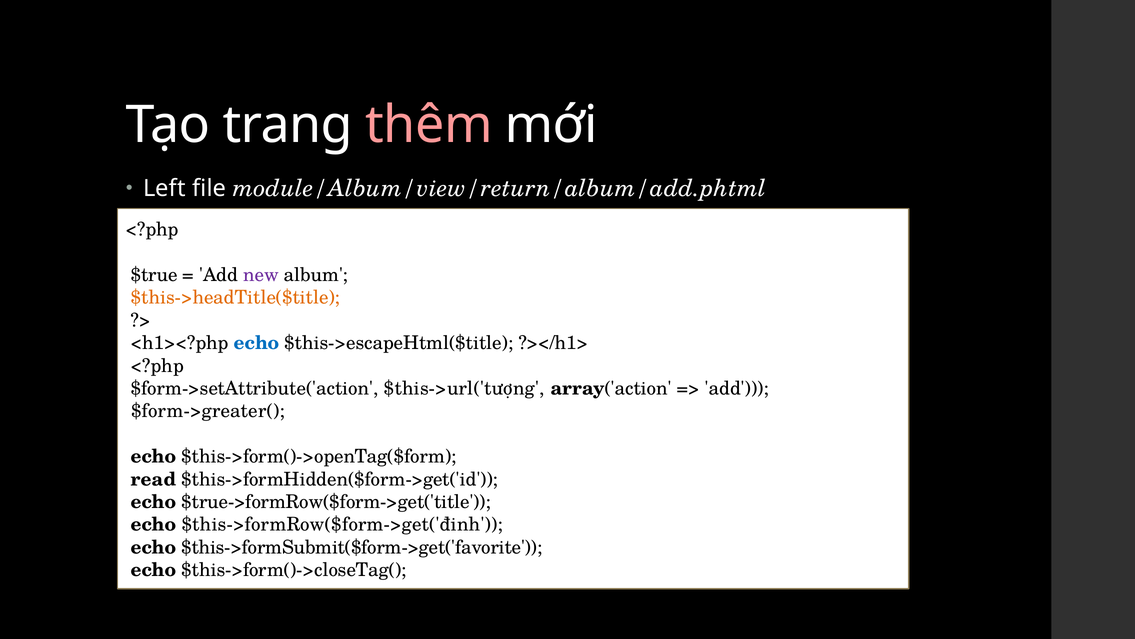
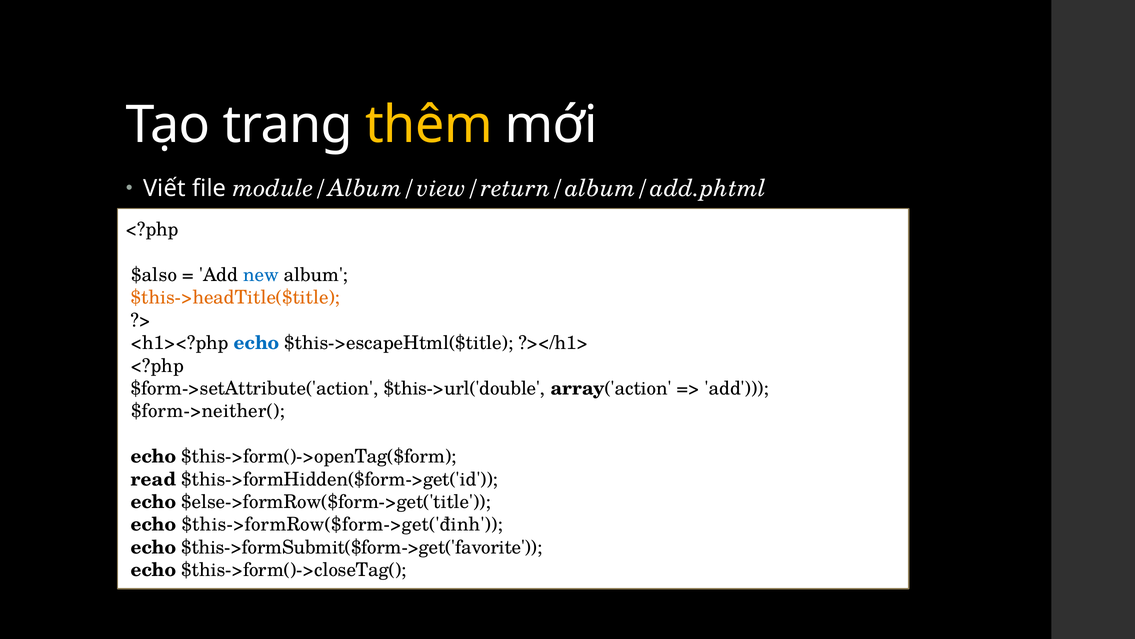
thêm colour: pink -> yellow (429, 125)
Left: Left -> Viết (164, 188)
$true: $true -> $also (154, 275)
new colour: purple -> blue (261, 275)
$this->url('tượng: $this->url('tượng -> $this->url('double (464, 388)
$form->greater(: $form->greater( -> $form->neither( (208, 411)
$true->formRow($form->get('title: $true->formRow($form->get('title -> $else->formRow($form->get('title (336, 502)
